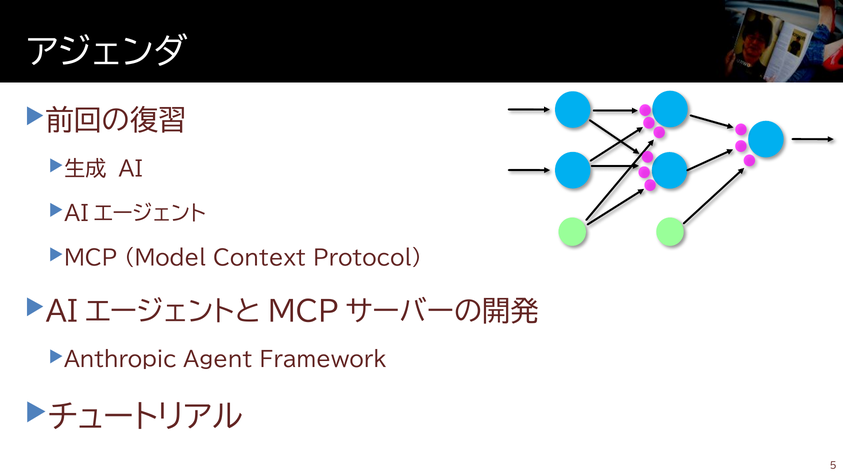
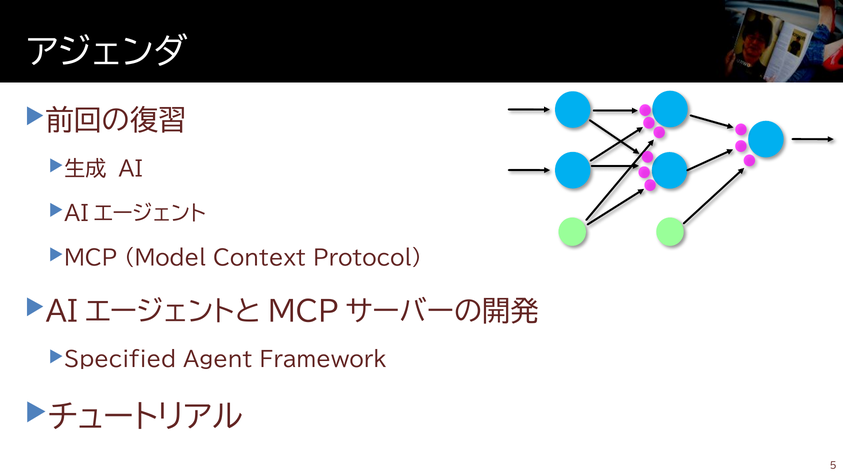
Anthropic: Anthropic -> Specified (120, 360)
